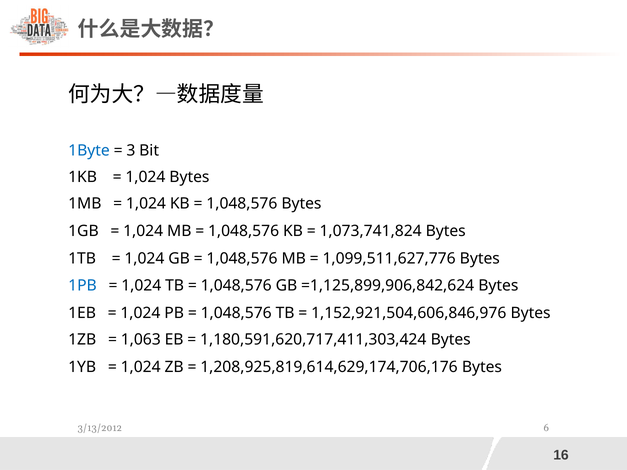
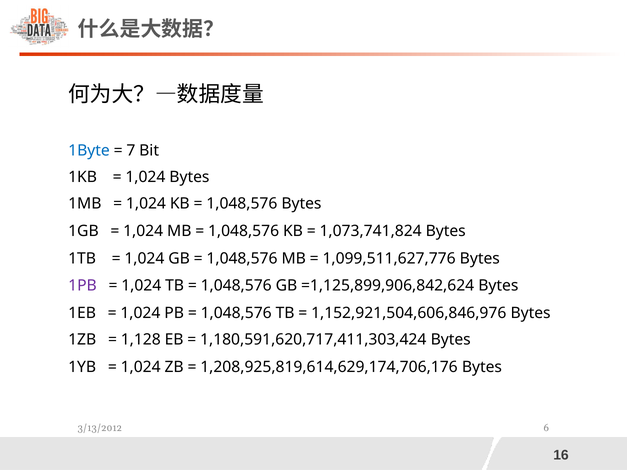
3: 3 -> 7 (131, 150)
1PB colour: blue -> purple (82, 286)
1,063: 1,063 -> 1,128 (141, 340)
